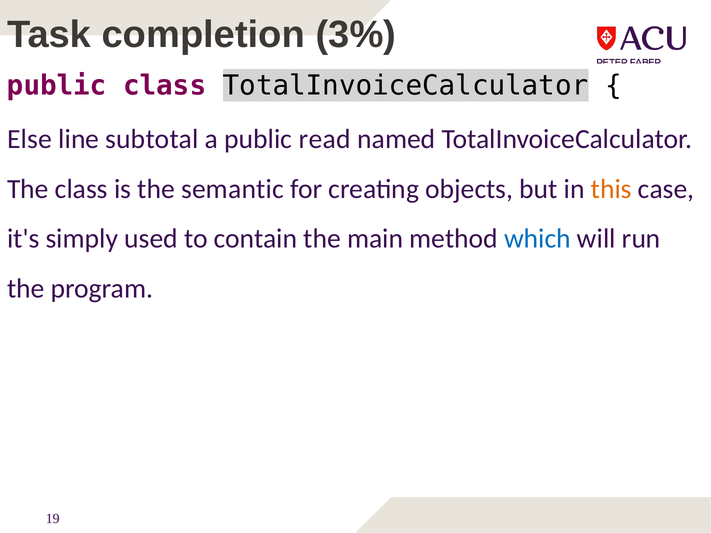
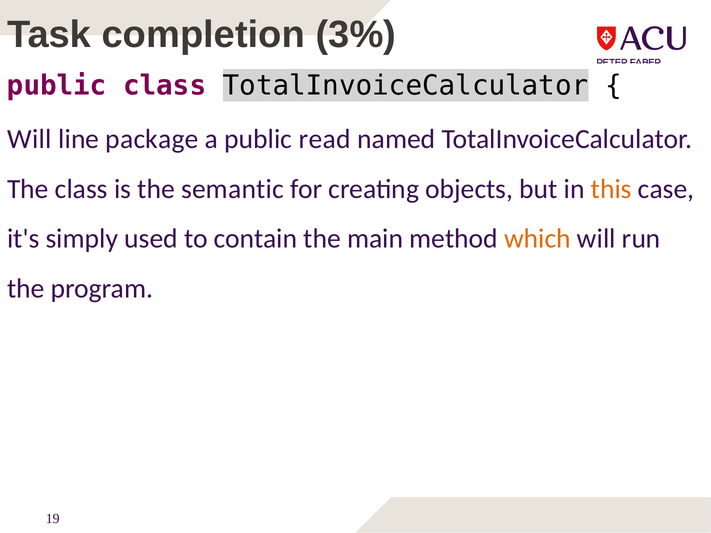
Else: Else -> Will (29, 139)
subtotal: subtotal -> package (152, 139)
which colour: blue -> orange (537, 239)
